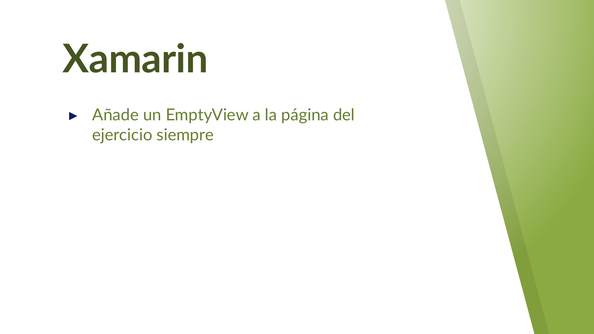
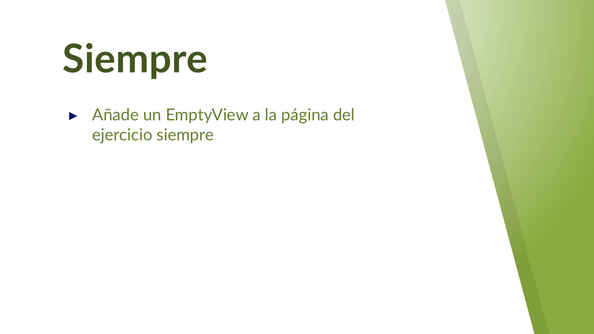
Xamarin: Xamarin -> Siempre (135, 60)
